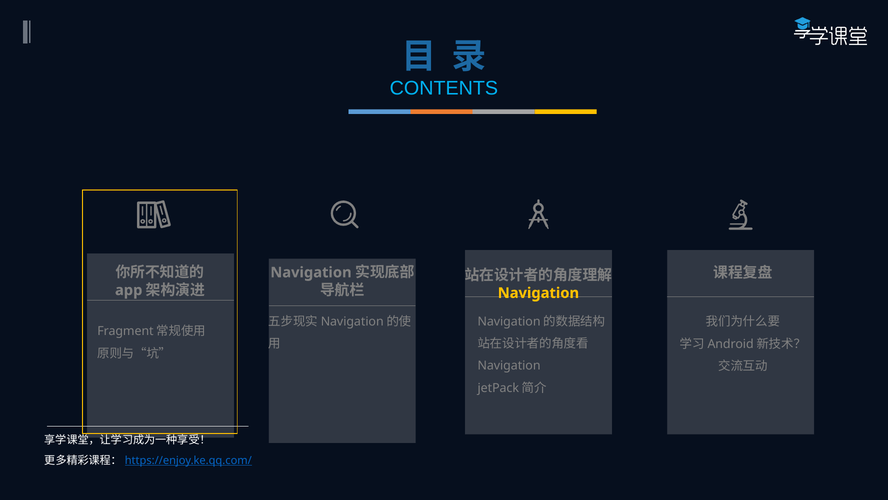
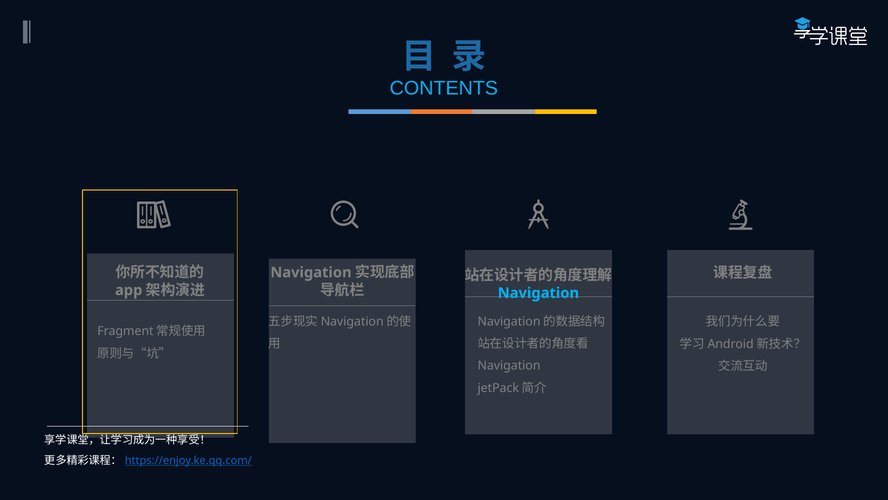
Navigation colour: yellow -> light blue (538, 293)
